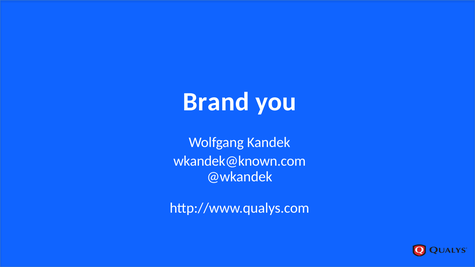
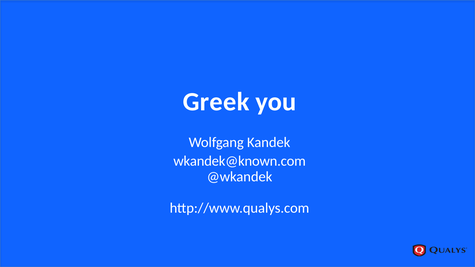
Brand: Brand -> Greek (216, 102)
